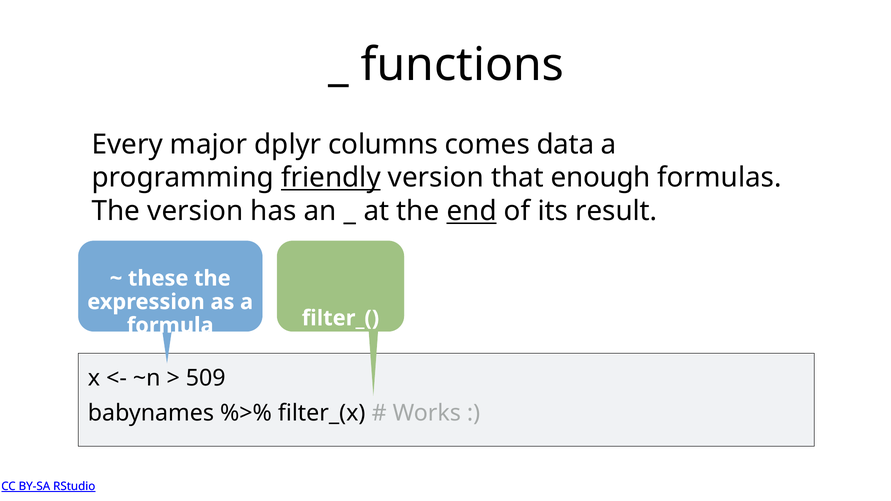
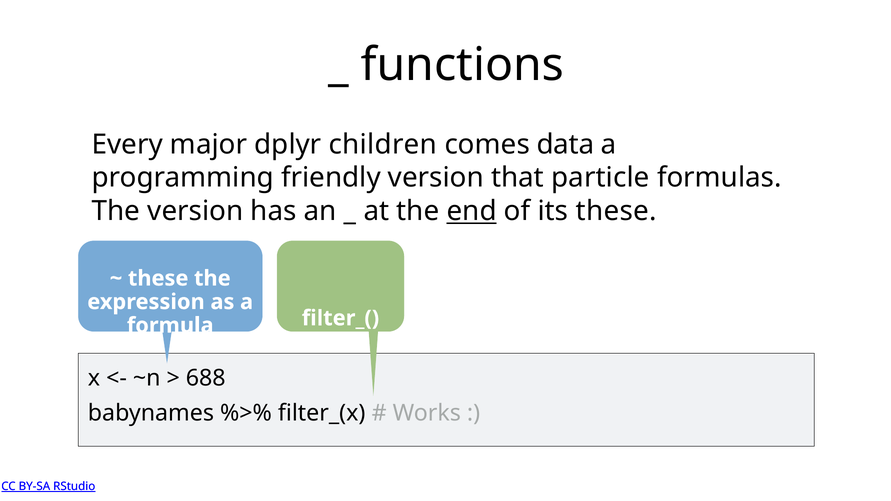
columns: columns -> children (383, 144)
friendly underline: present -> none (331, 178)
enough: enough -> particle (600, 178)
its result: result -> these (616, 211)
509: 509 -> 688 (206, 378)
